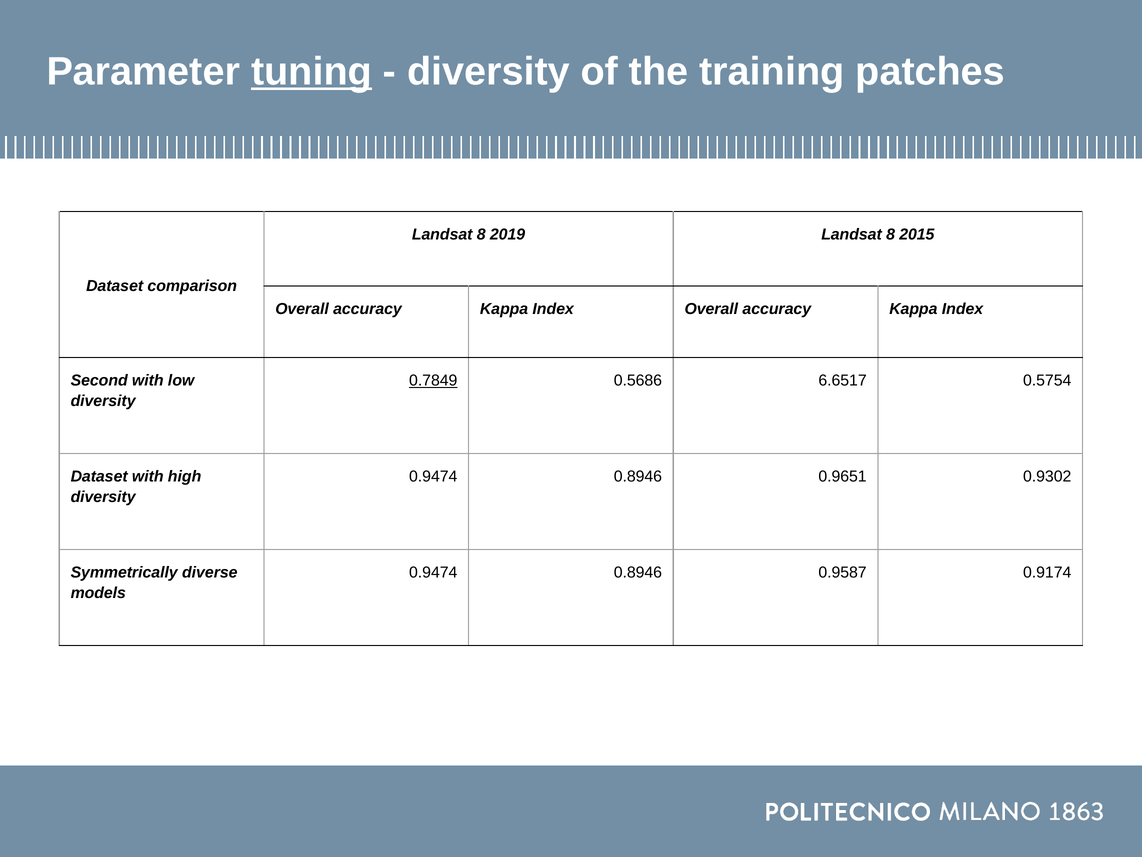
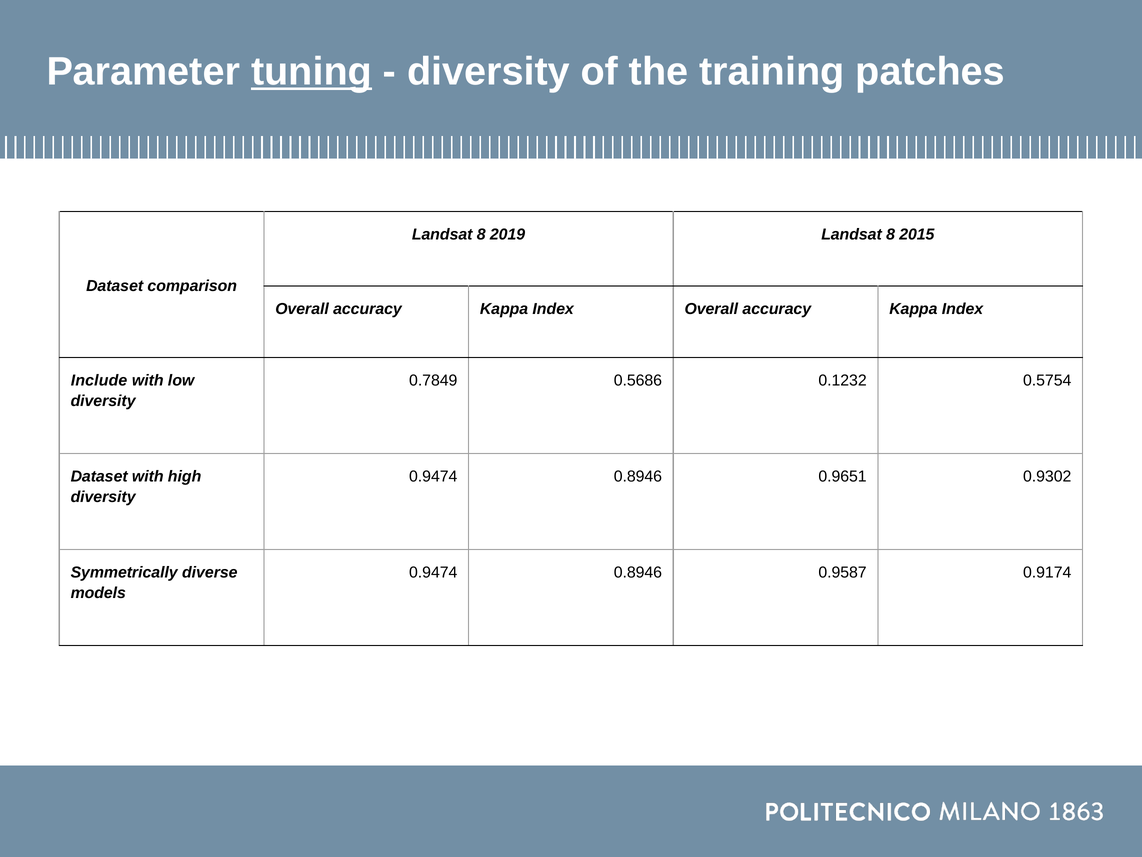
Second: Second -> Include (99, 380)
0.7849 underline: present -> none (433, 380)
6.6517: 6.6517 -> 0.1232 (843, 380)
